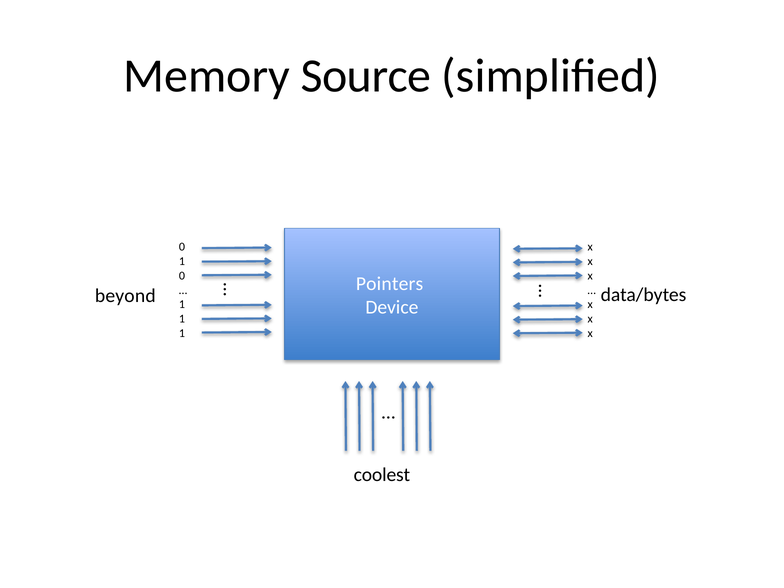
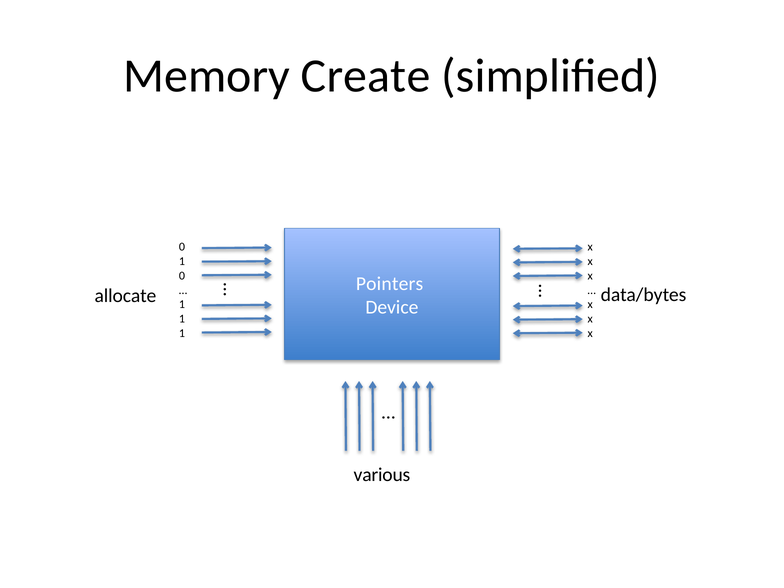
Source: Source -> Create (366, 76)
beyond: beyond -> allocate (125, 296)
coolest: coolest -> various (382, 475)
